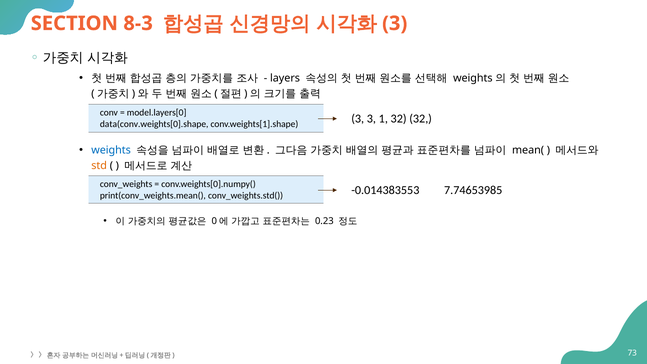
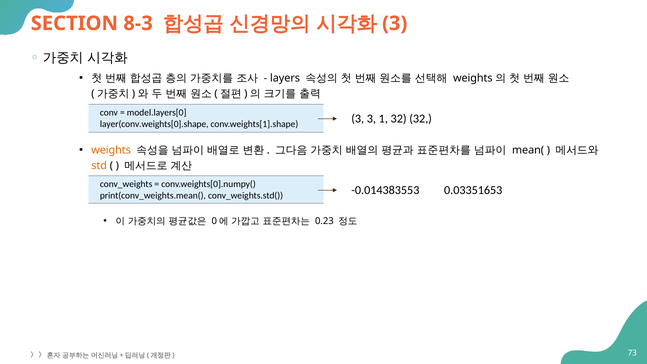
data(conv.weights[0].shape: data(conv.weights[0].shape -> layer(conv.weights[0].shape (154, 124)
weights colour: blue -> orange (111, 150)
7.74653985: 7.74653985 -> 0.03351653 (473, 190)
